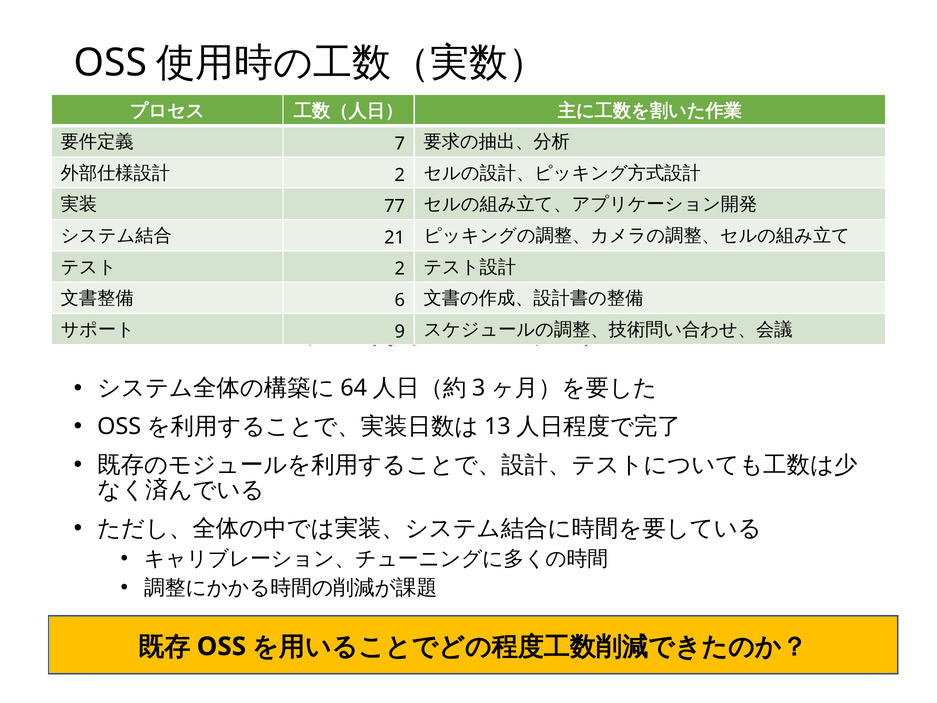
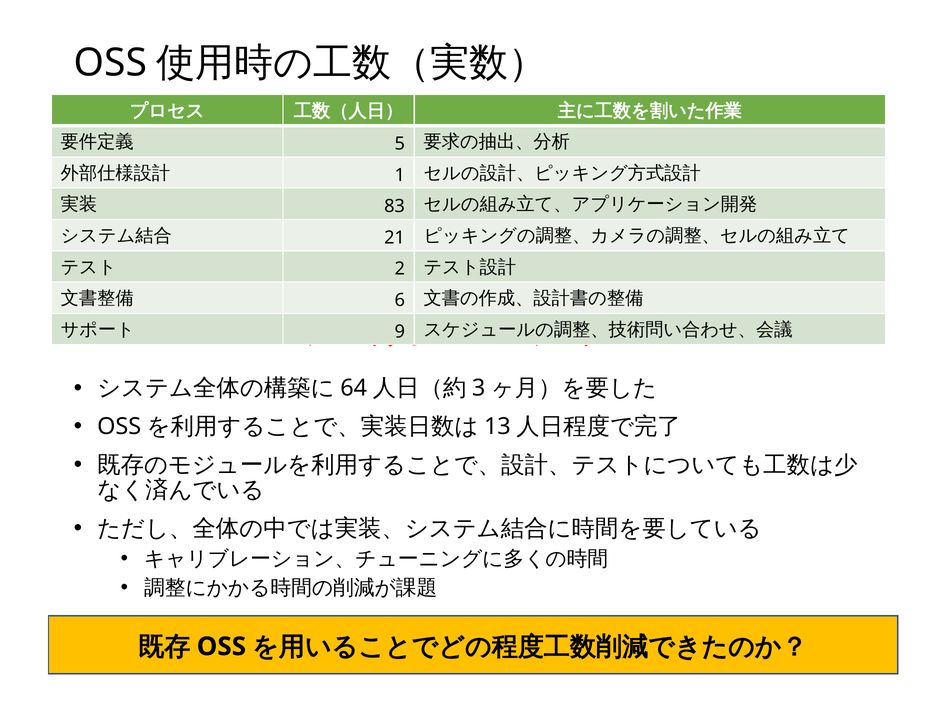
7: 7 -> 5 (400, 144)
2: 2 -> 1 (400, 175)
77: 77 -> 83 (395, 206)
